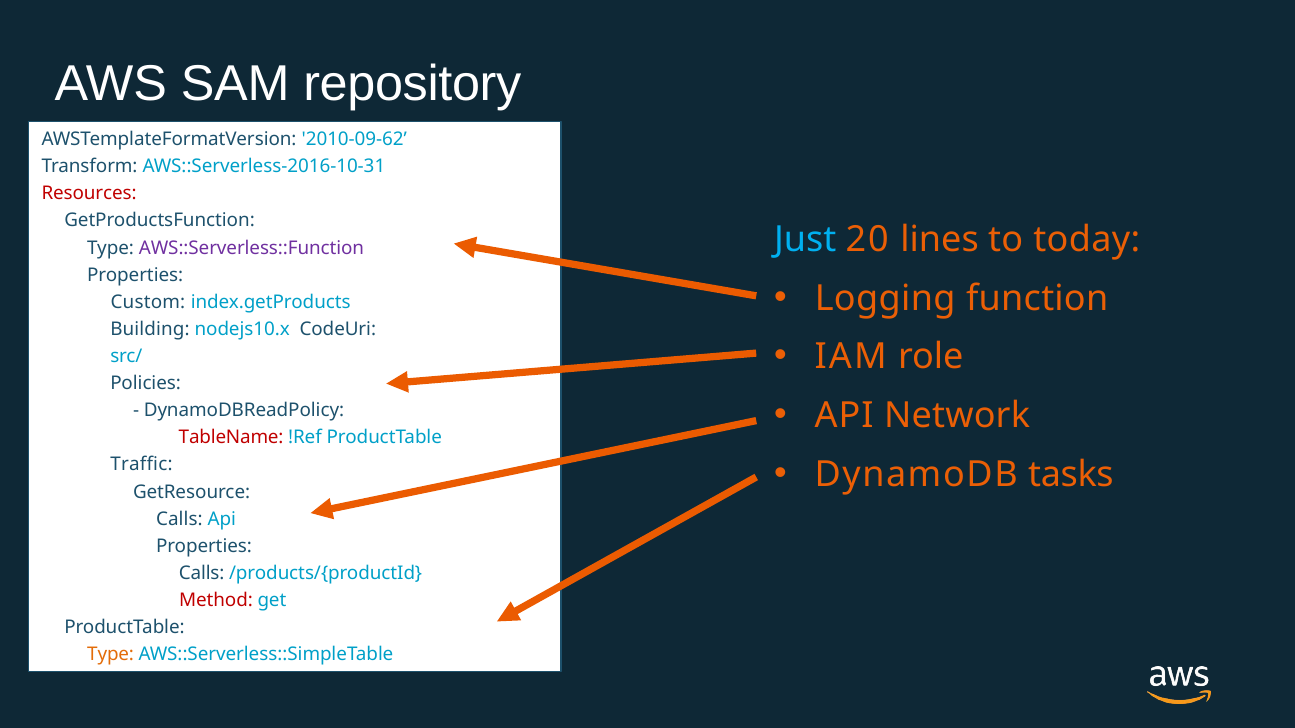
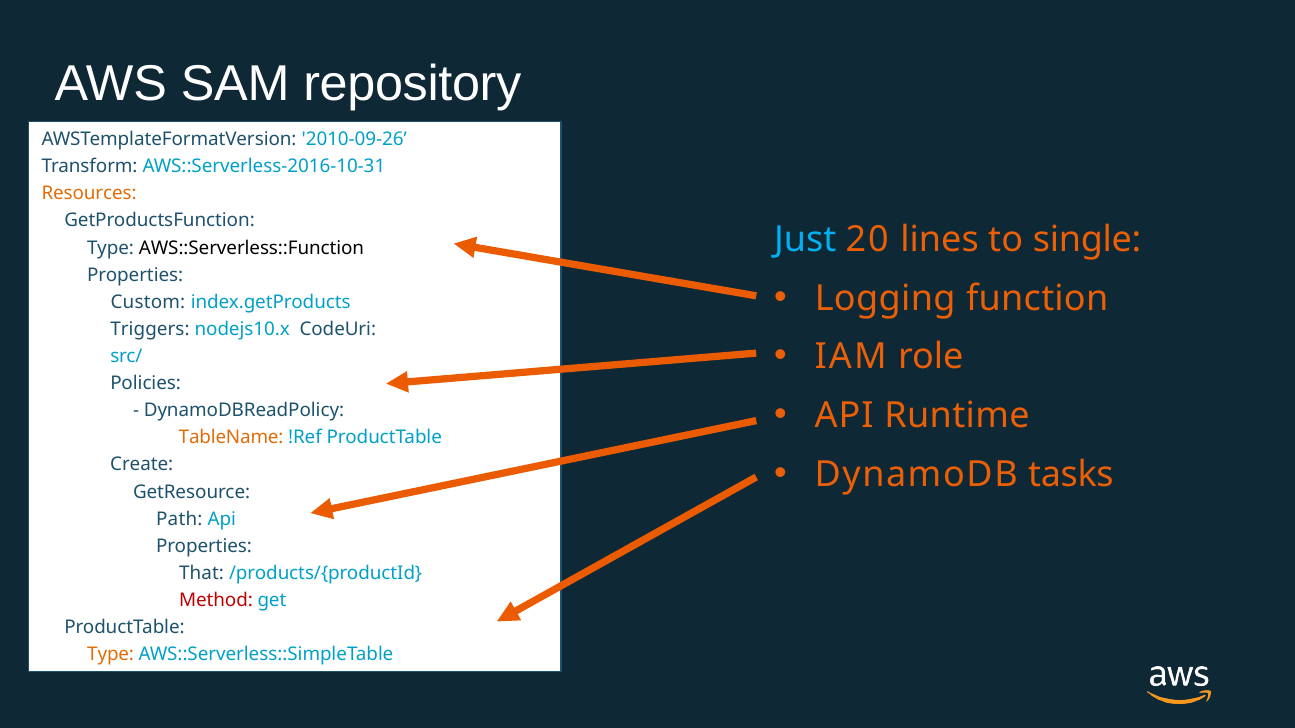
2010-09-62: 2010-09-62 -> 2010-09-26 (354, 139)
Resources colour: red -> orange (89, 194)
today: today -> single (1087, 240)
AWS::Serverless::Function colour: purple -> black (251, 248)
Building: Building -> Triggers (150, 329)
Network: Network -> Runtime (957, 416)
TableName colour: red -> orange (231, 438)
Traffic: Traffic -> Create (142, 465)
Calls: Calls -> Path (179, 519)
Calls: Calls -> That (202, 574)
